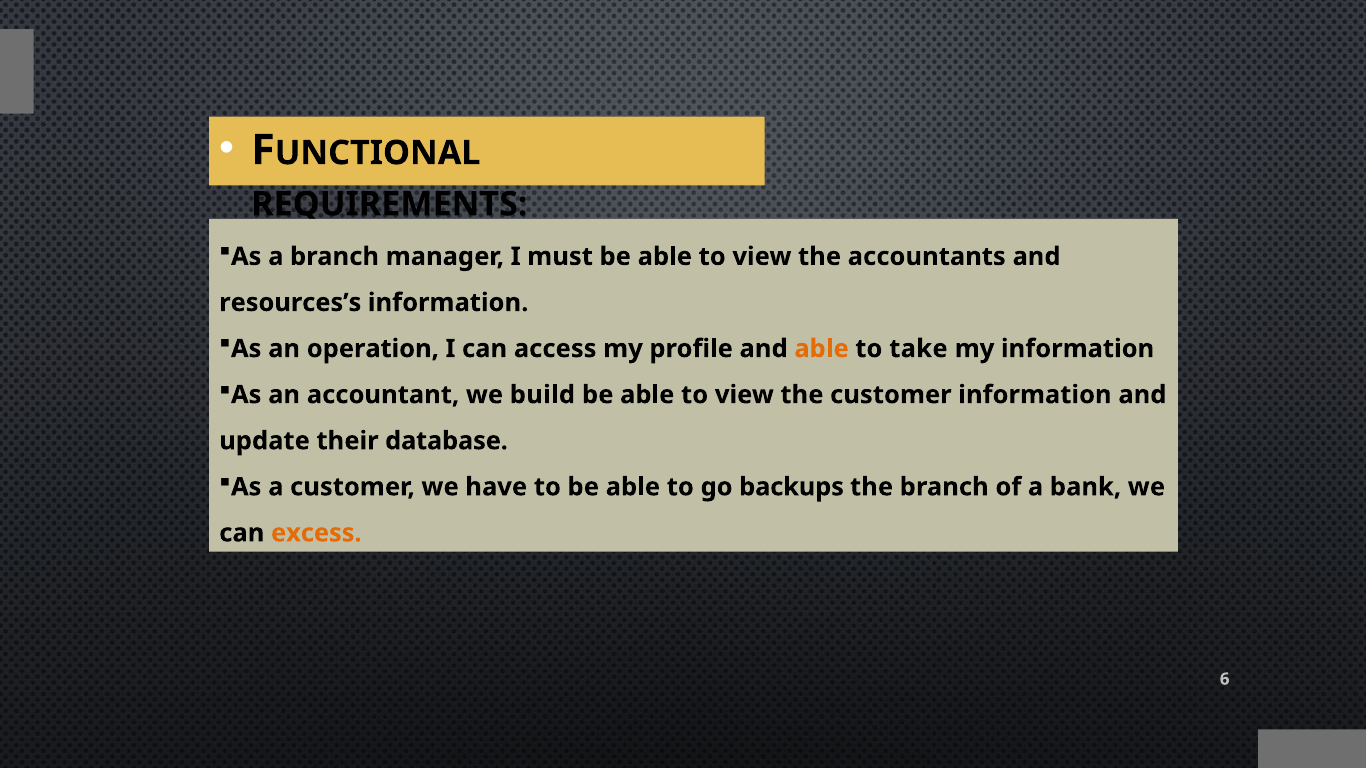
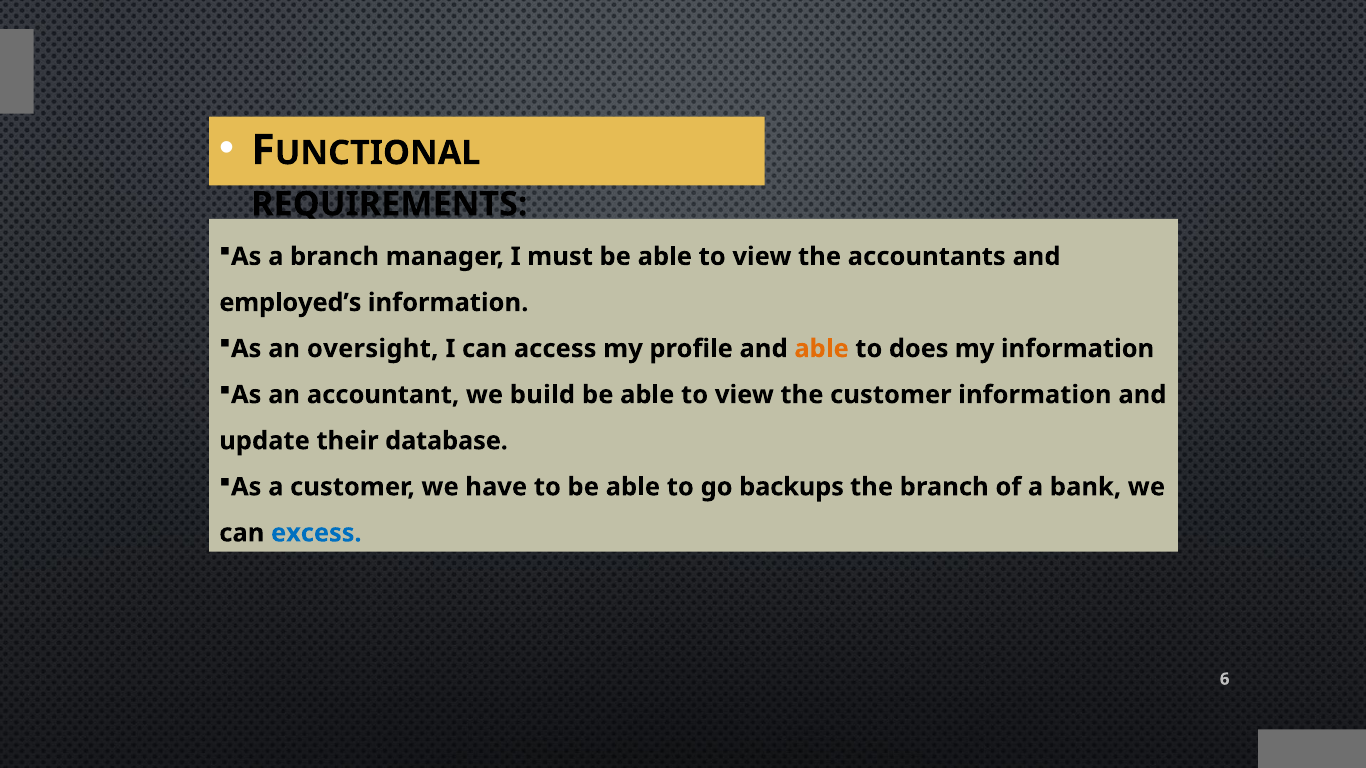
resources’s: resources’s -> employed’s (290, 303)
operation: operation -> oversight (373, 349)
take: take -> does (919, 349)
excess colour: orange -> blue (316, 533)
